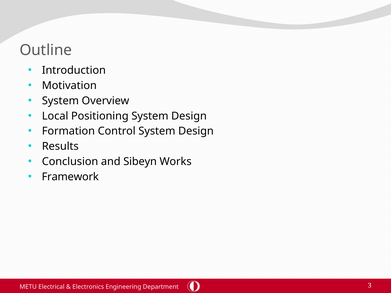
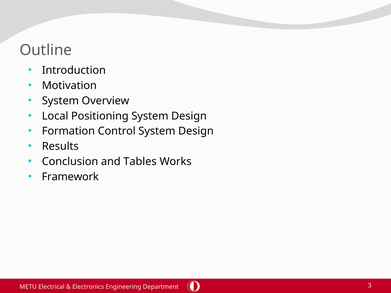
Sibeyn: Sibeyn -> Tables (140, 162)
